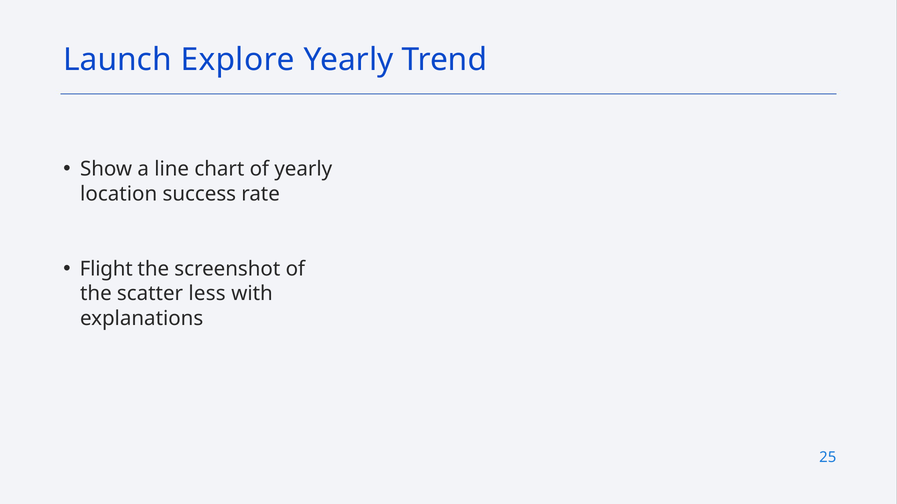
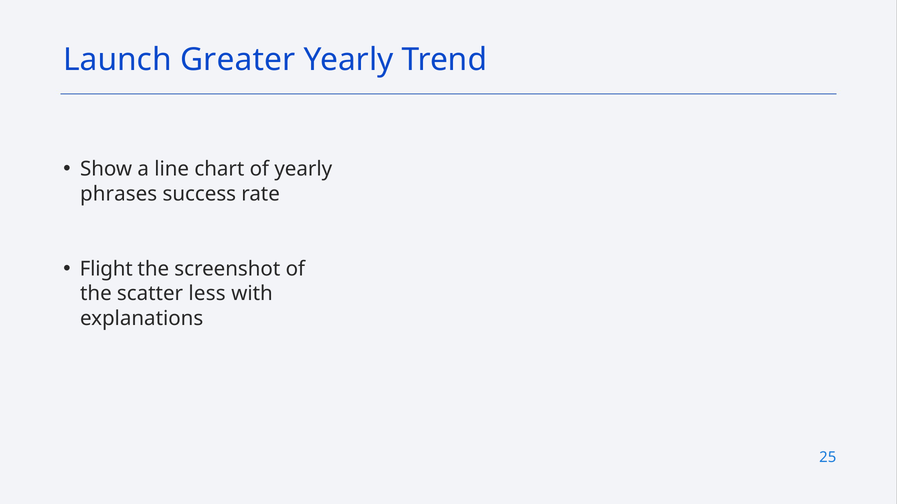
Explore: Explore -> Greater (238, 60)
location: location -> phrases (119, 194)
